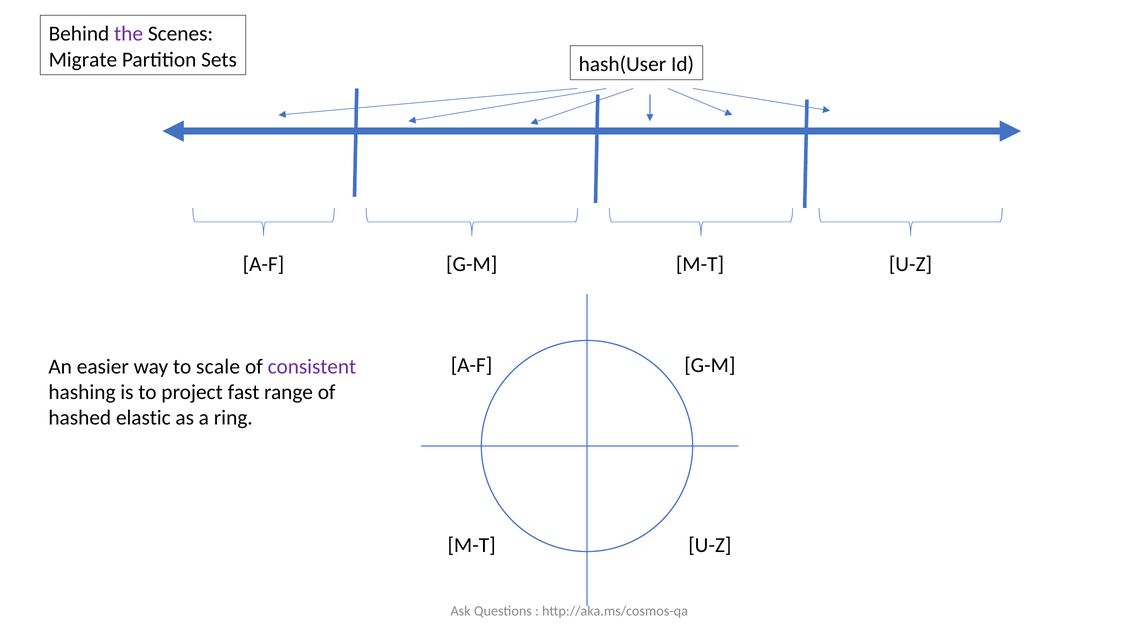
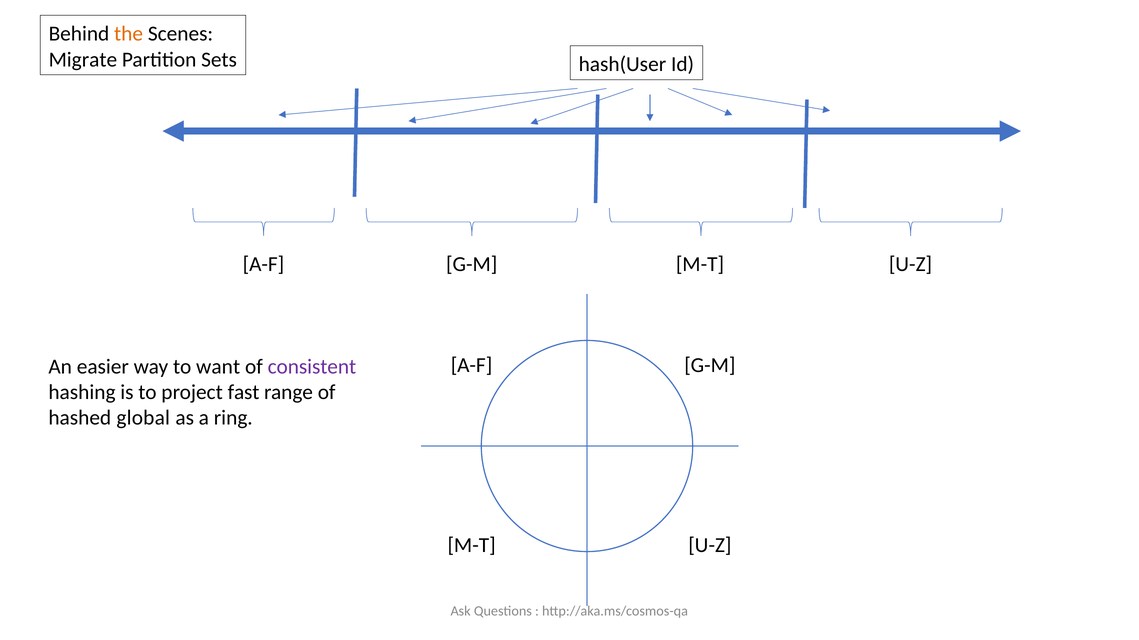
the colour: purple -> orange (129, 34)
scale: scale -> want (218, 367)
elastic: elastic -> global (143, 418)
